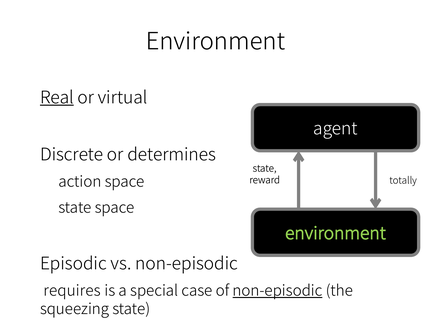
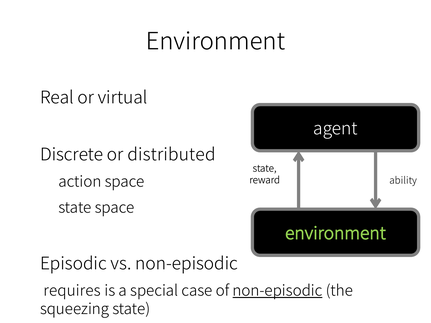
Real underline: present -> none (57, 98)
determines: determines -> distributed (172, 155)
totally: totally -> ability (403, 181)
